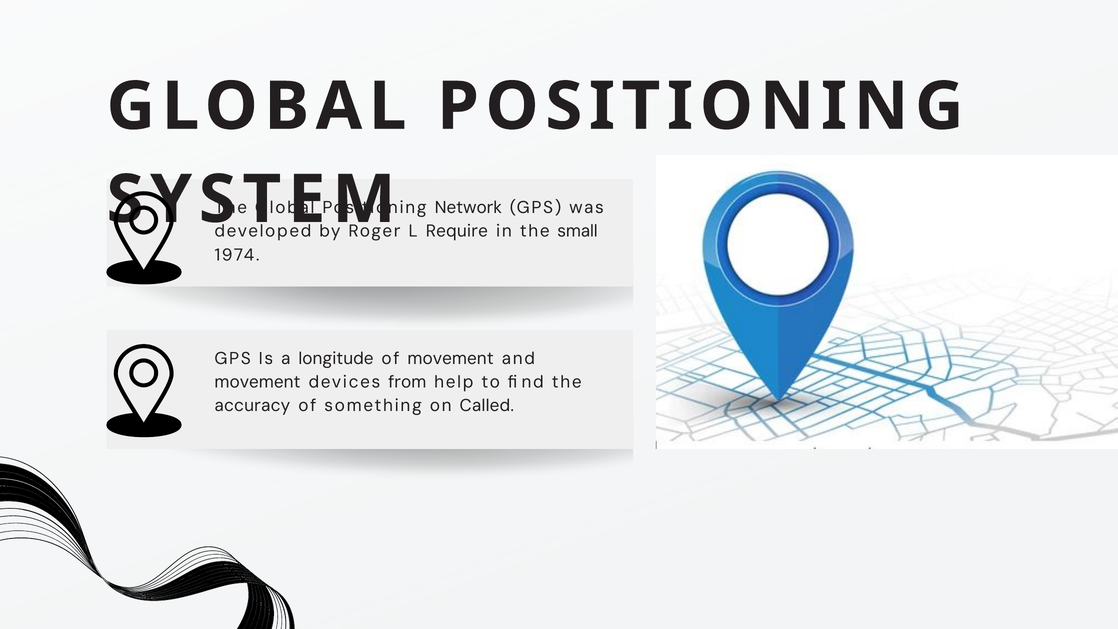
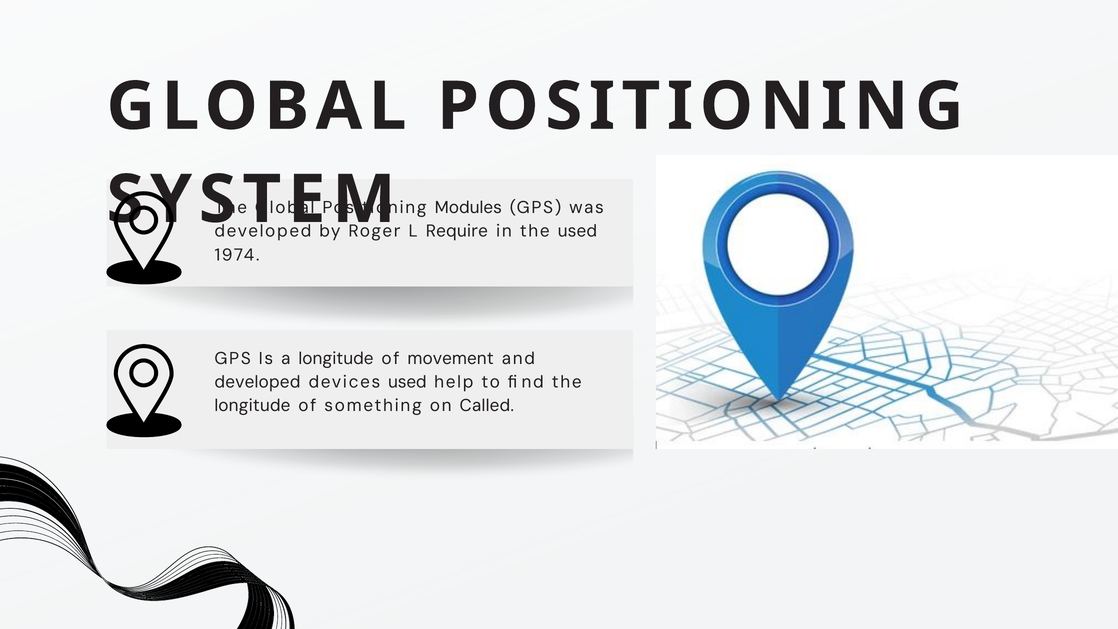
Network: Network -> Modules (468, 208)
the small: small -> used (577, 231)
movement: movement -> developed (257, 382)
devices from: from -> used (407, 382)
accuracy: accuracy -> longitude (252, 406)
